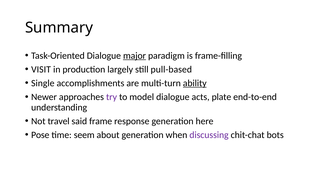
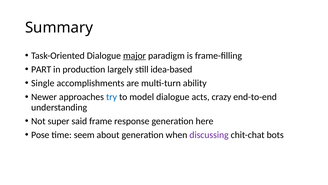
VISIT: VISIT -> PART (41, 69)
pull-based: pull-based -> idea-based (171, 69)
ability underline: present -> none (195, 83)
try colour: purple -> blue (112, 97)
plate: plate -> crazy (221, 97)
travel: travel -> super (59, 121)
